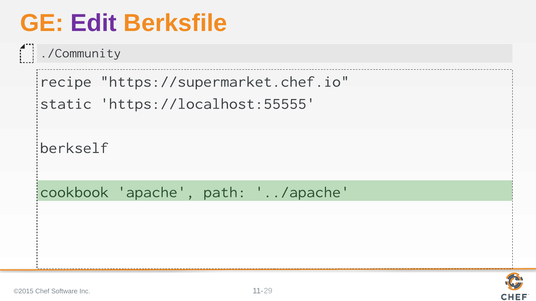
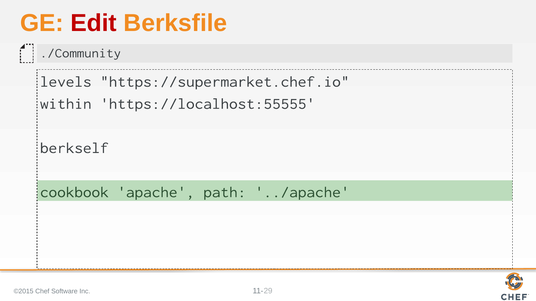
Edit colour: purple -> red (94, 23)
recipe: recipe -> levels (66, 82)
static: static -> within (66, 104)
